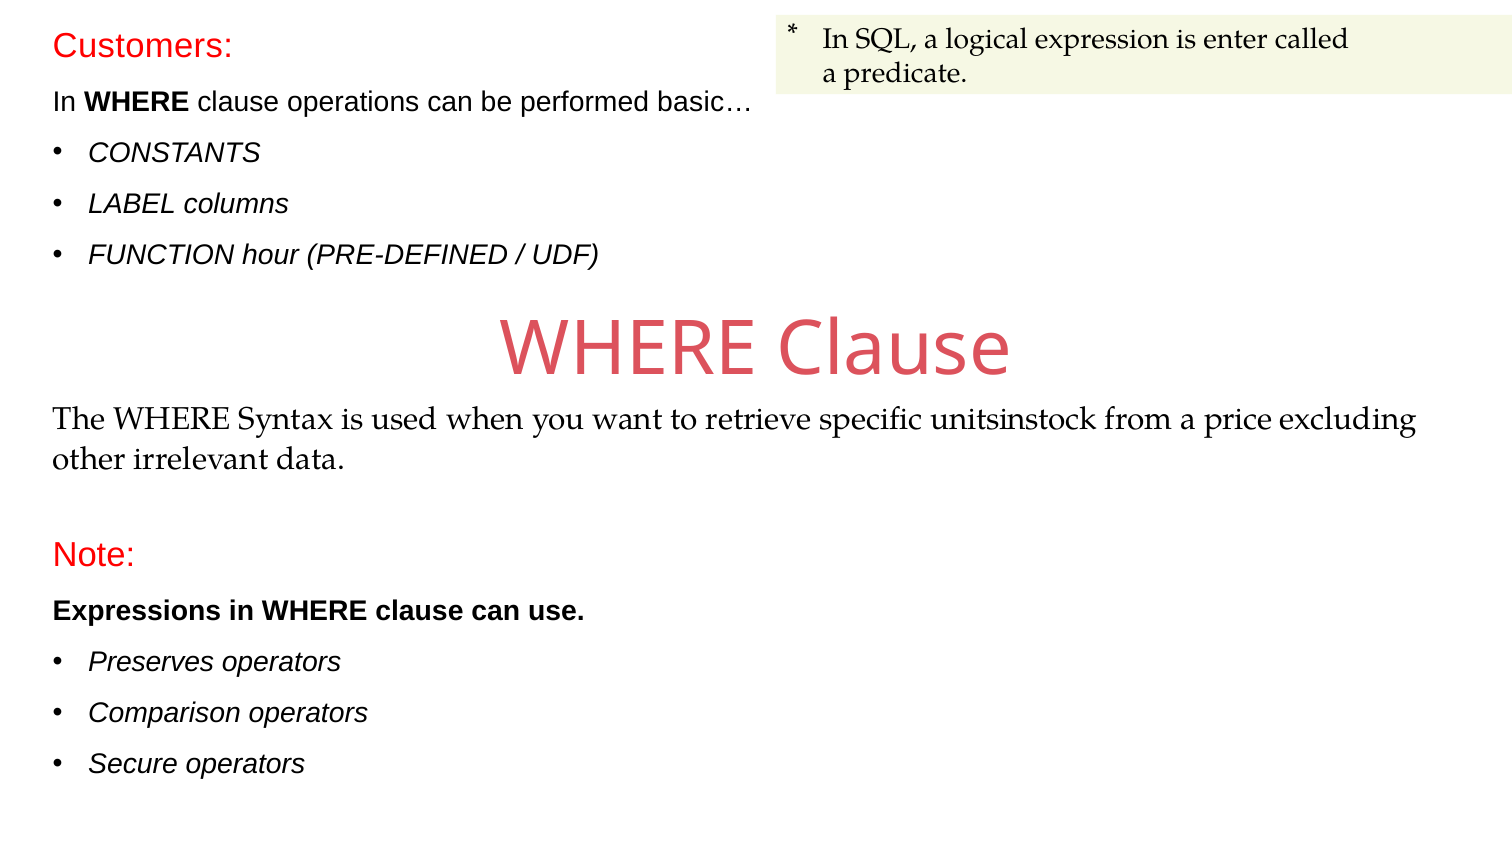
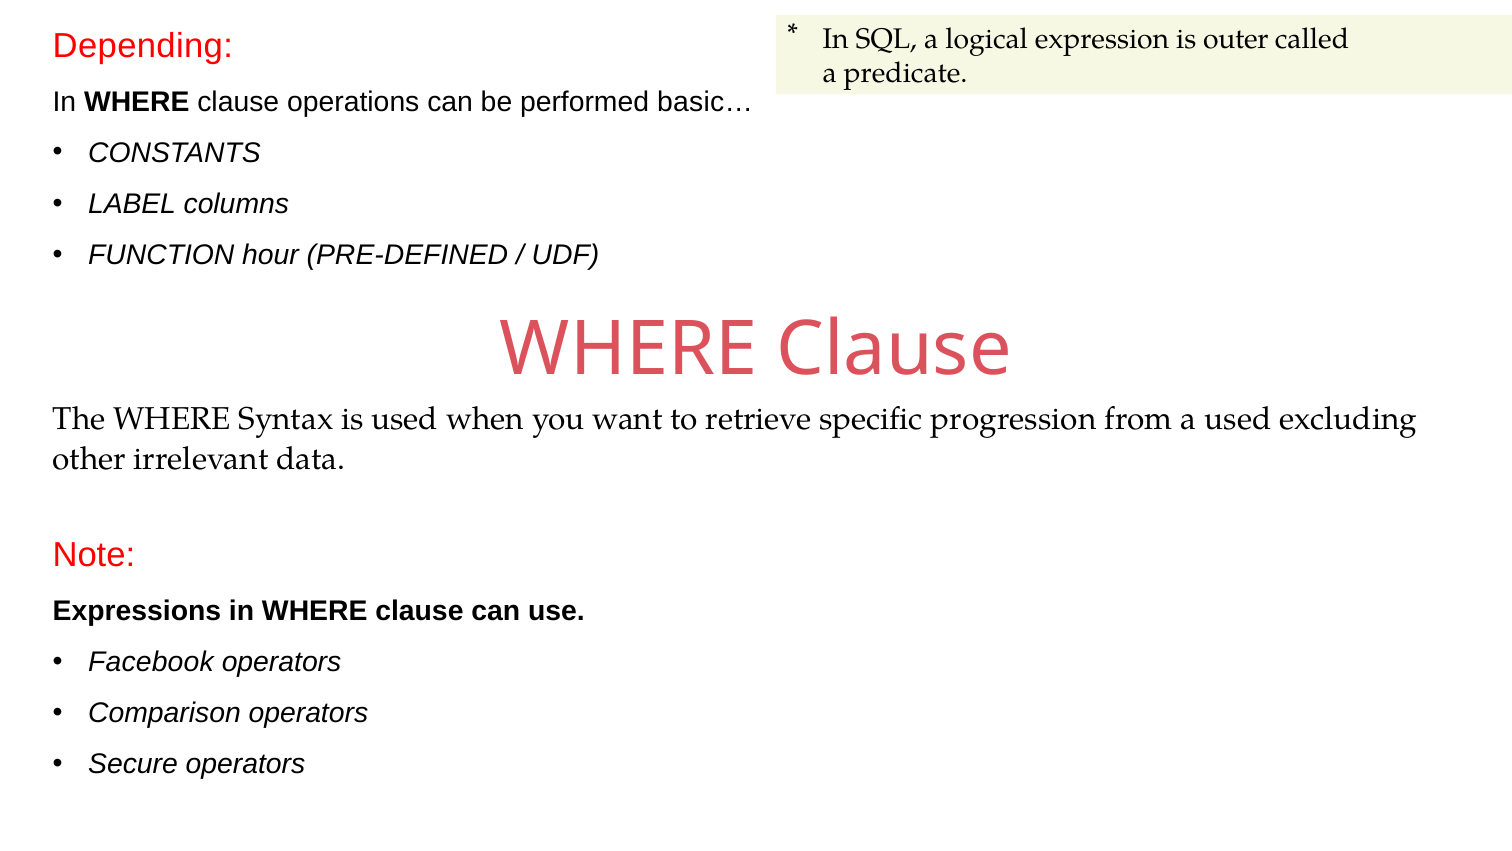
enter: enter -> outer (1236, 39)
Customers: Customers -> Depending (143, 46)
unitsinstock: unitsinstock -> progression (1014, 419)
a price: price -> used (1238, 419)
Preserves: Preserves -> Facebook (151, 662)
